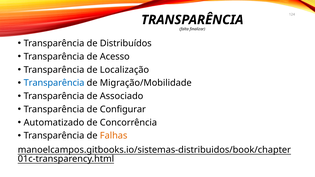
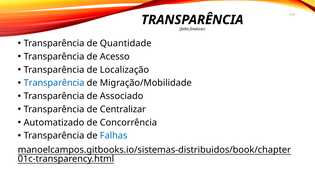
Distribuídos: Distribuídos -> Quantidade (126, 43)
Configurar: Configurar -> Centralizar (123, 109)
Falhas colour: orange -> blue (114, 136)
